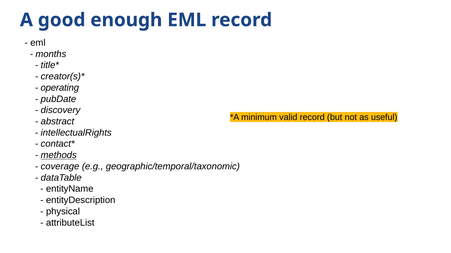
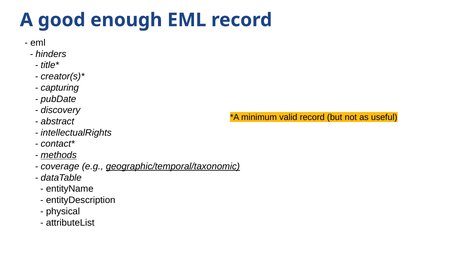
months: months -> hinders (51, 54)
operating: operating -> capturing (60, 88)
geographic/temporal/taxonomic underline: none -> present (173, 167)
